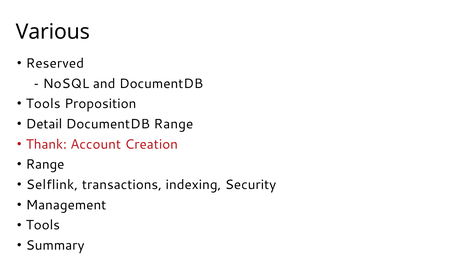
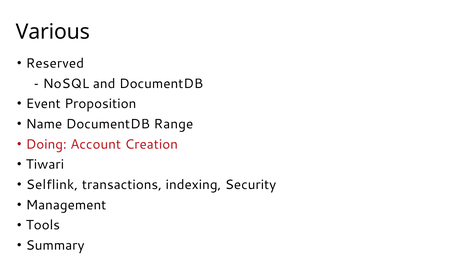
Tools: Tools -> Event (43, 104)
Detail: Detail -> Name (44, 124)
Thank: Thank -> Doing (46, 144)
Range: Range -> Tiwari (45, 164)
